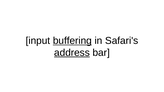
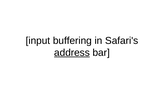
buffering underline: present -> none (72, 41)
